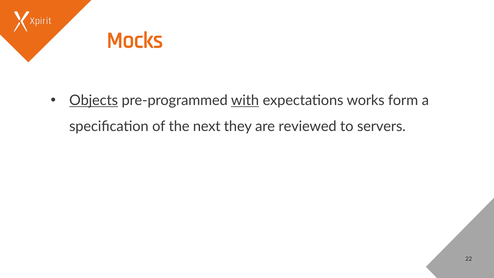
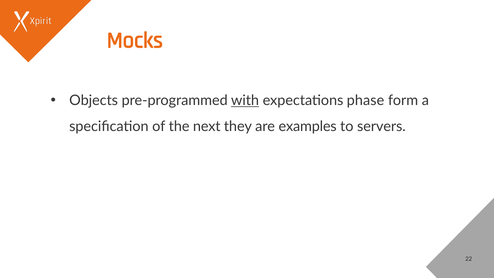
Objects underline: present -> none (94, 100)
works: works -> phase (365, 100)
reviewed: reviewed -> examples (308, 126)
